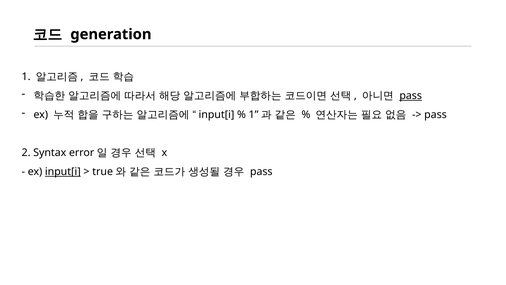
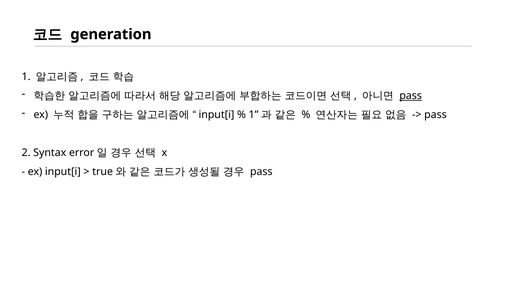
input[i underline: present -> none (63, 172)
